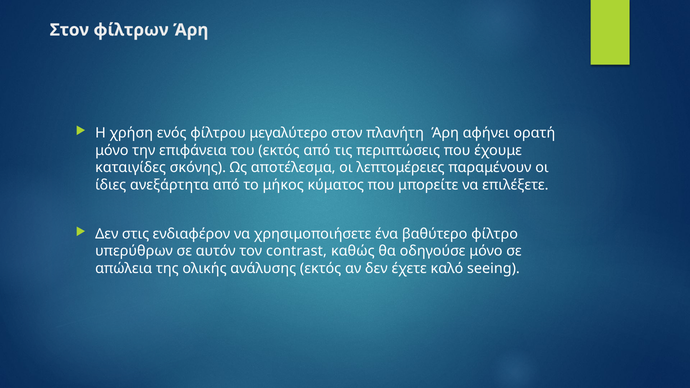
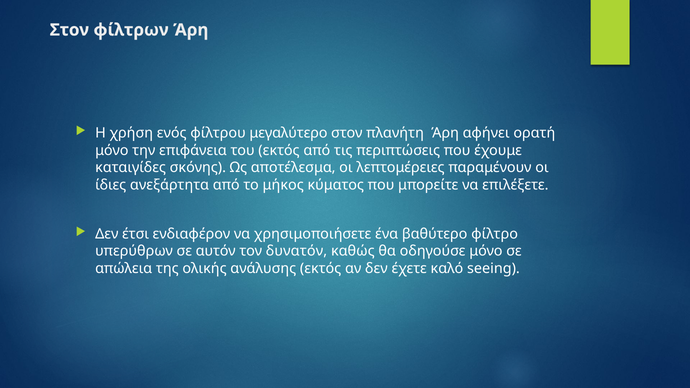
στις: στις -> έτσι (136, 234)
contrast: contrast -> δυνατόν (297, 251)
